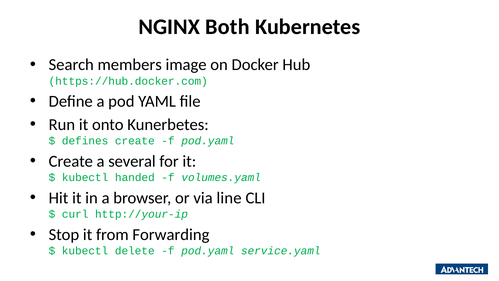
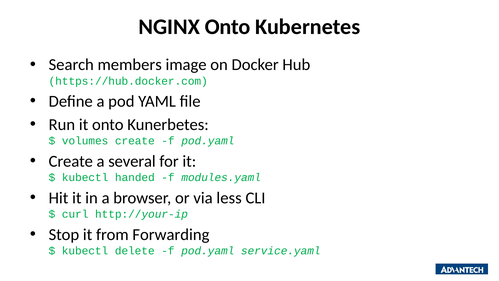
NGINX Both: Both -> Onto (228, 27)
defines: defines -> volumes (85, 141)
volumes.yaml: volumes.yaml -> modules.yaml (221, 177)
line: line -> less (229, 198)
